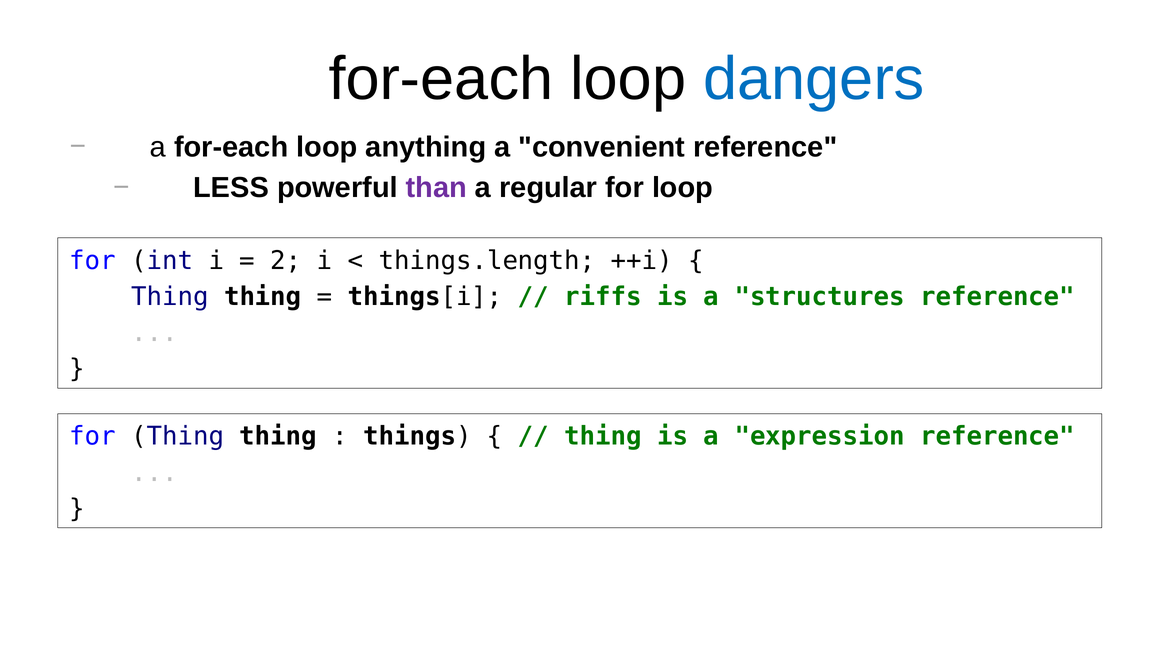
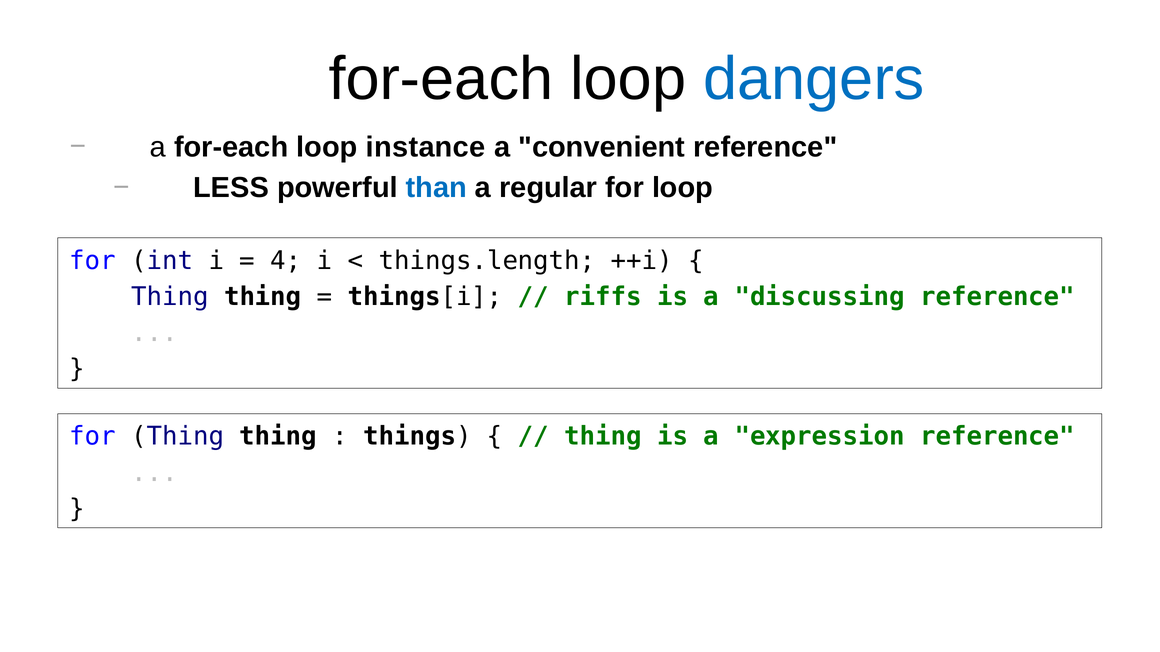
anything: anything -> instance (426, 147)
than colour: purple -> blue (436, 188)
2: 2 -> 4 (286, 261)
structures: structures -> discussing (820, 297)
